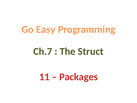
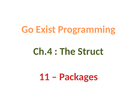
Easy: Easy -> Exist (46, 29)
Ch.7: Ch.7 -> Ch.4 (43, 51)
